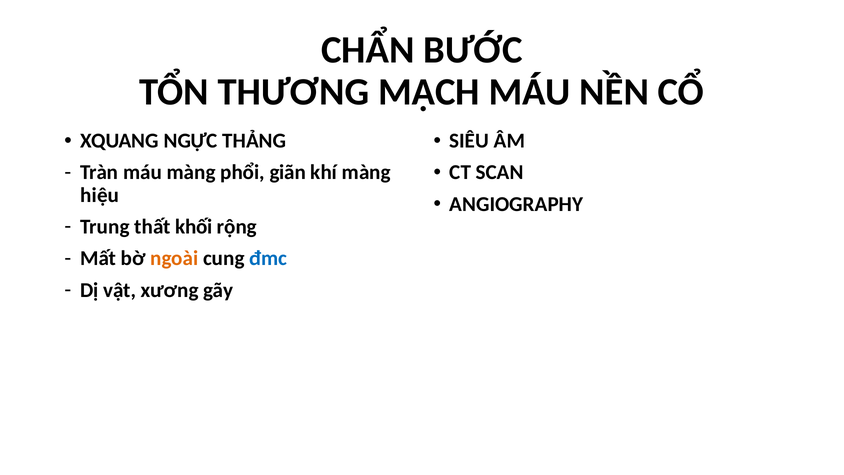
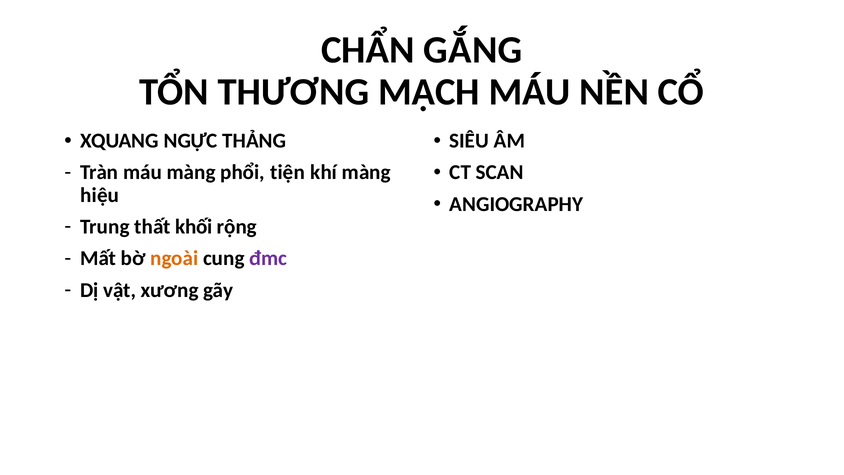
BƯỚC: BƯỚC -> GẮNG (473, 50)
giãn: giãn -> tiện (288, 172)
đmc colour: blue -> purple (268, 258)
